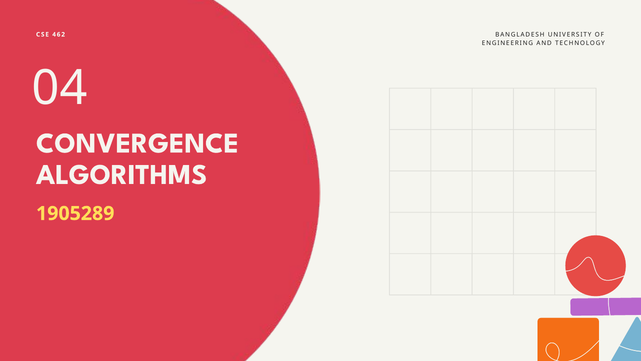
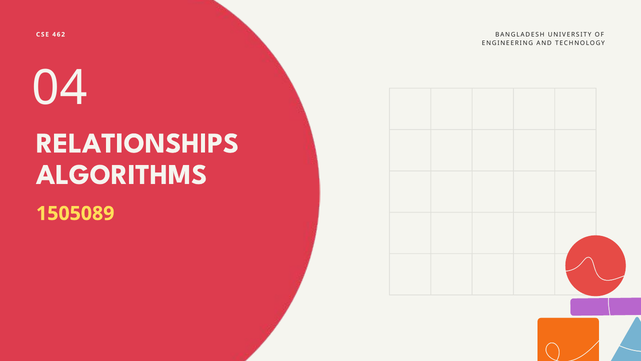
CONVERGENCE: CONVERGENCE -> RELATIONSHIPS (138, 143)
1905289: 1905289 -> 1505089 (75, 213)
